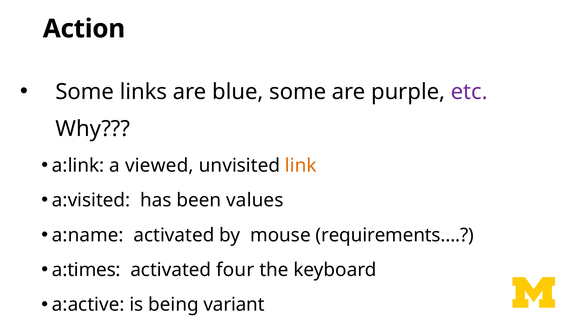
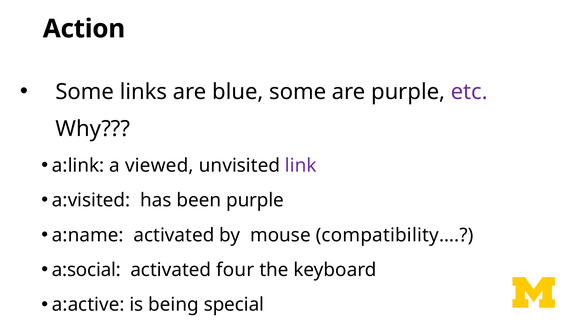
link colour: orange -> purple (301, 165)
been values: values -> purple (255, 200)
requirements…: requirements… -> compatibility… (395, 235)
a:times: a:times -> a:social (86, 270)
variant: variant -> special (234, 304)
